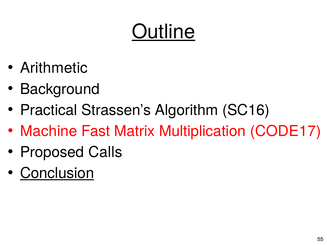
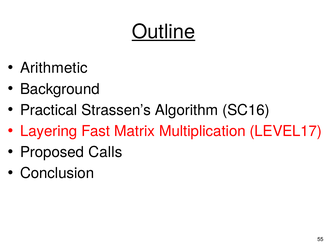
Machine: Machine -> Layering (49, 131)
CODE17: CODE17 -> LEVEL17 (286, 131)
Conclusion underline: present -> none (57, 173)
